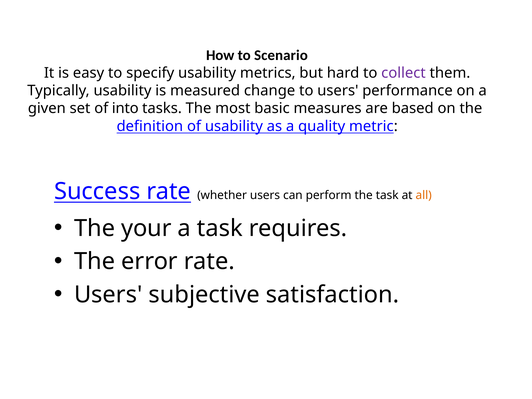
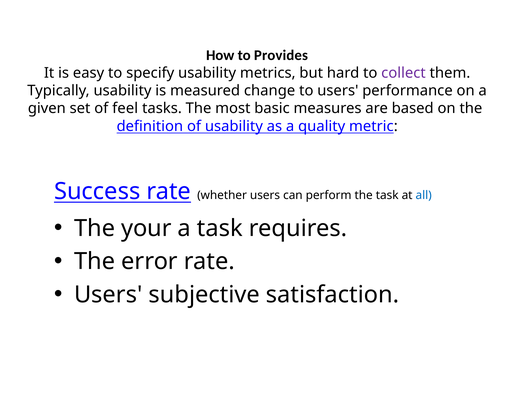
Scenario: Scenario -> Provides (281, 55)
into: into -> feel (125, 108)
all colour: orange -> blue (424, 195)
